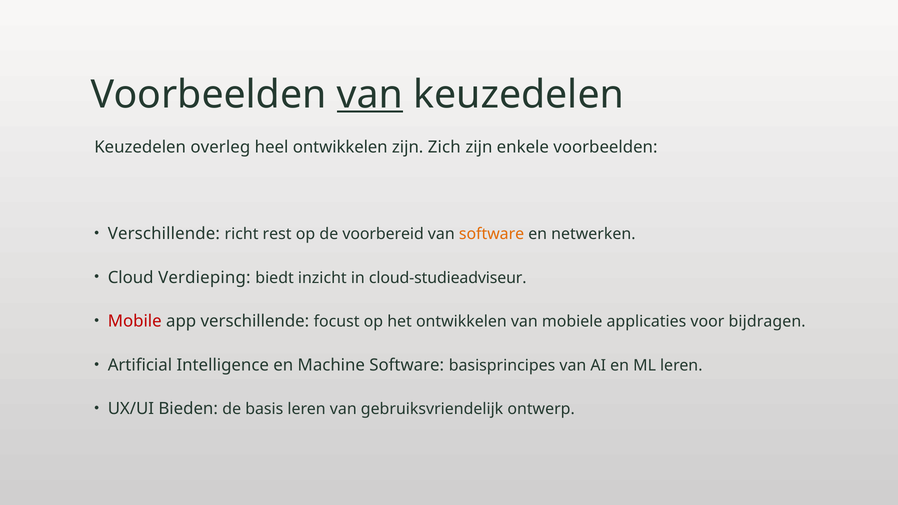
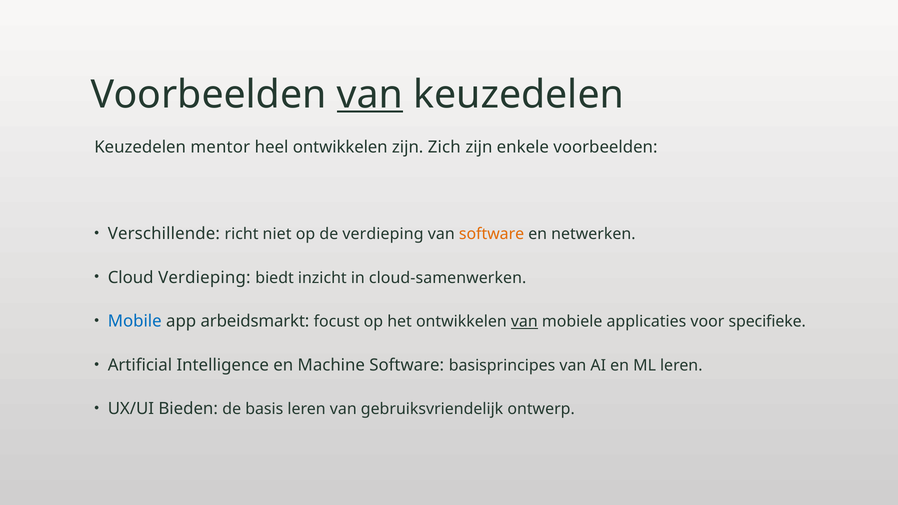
overleg: overleg -> mentor (220, 147)
rest: rest -> niet (277, 234)
de voorbereid: voorbereid -> verdieping (383, 234)
cloud-studieadviseur: cloud-studieadviseur -> cloud-samenwerken (448, 278)
Mobile colour: red -> blue (135, 321)
app verschillende: verschillende -> arbeidsmarkt (255, 321)
van underline: none -> present (524, 322)
bijdragen: bijdragen -> specifieke (767, 322)
